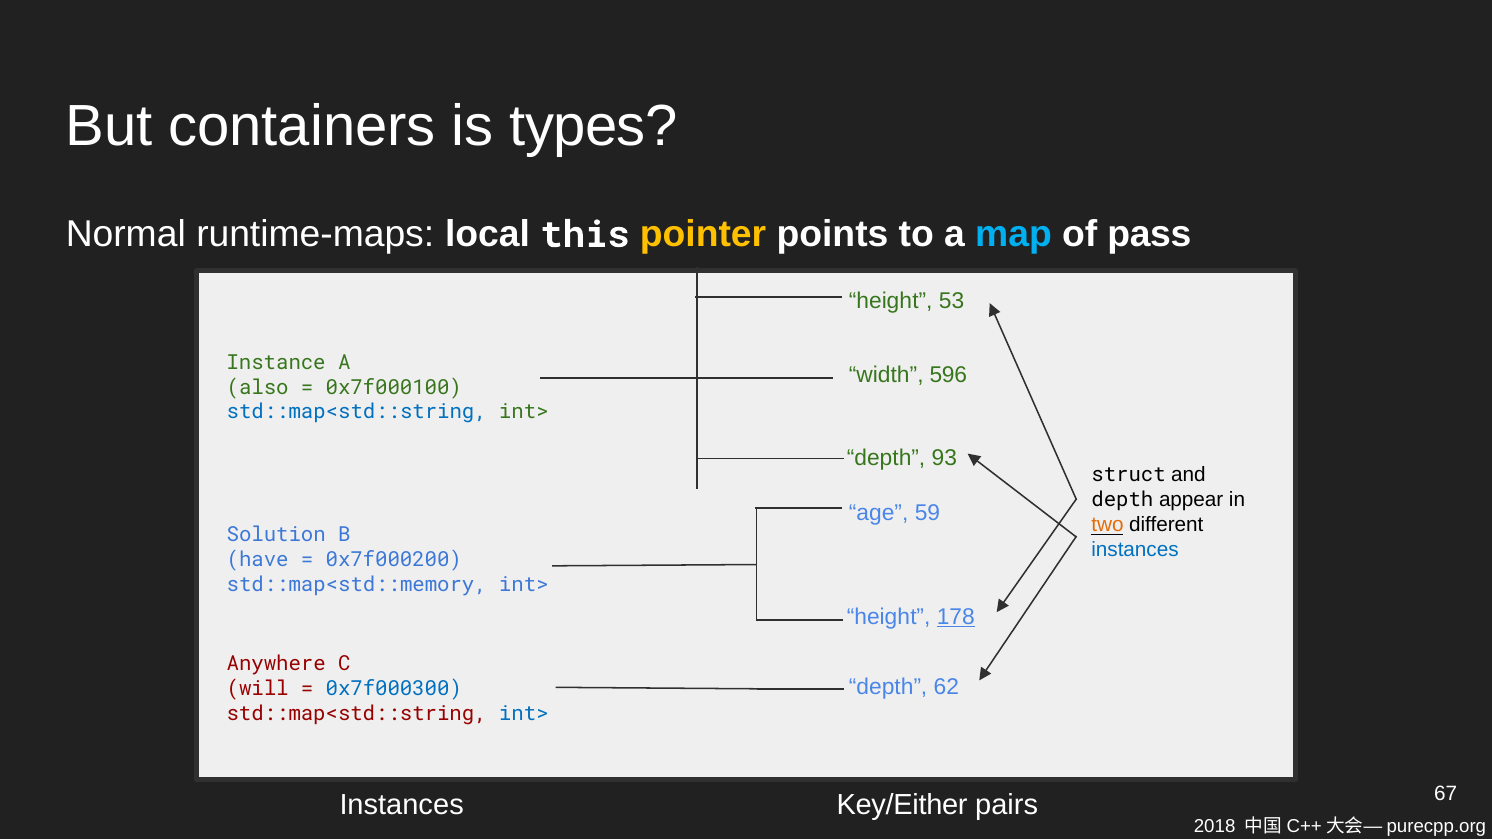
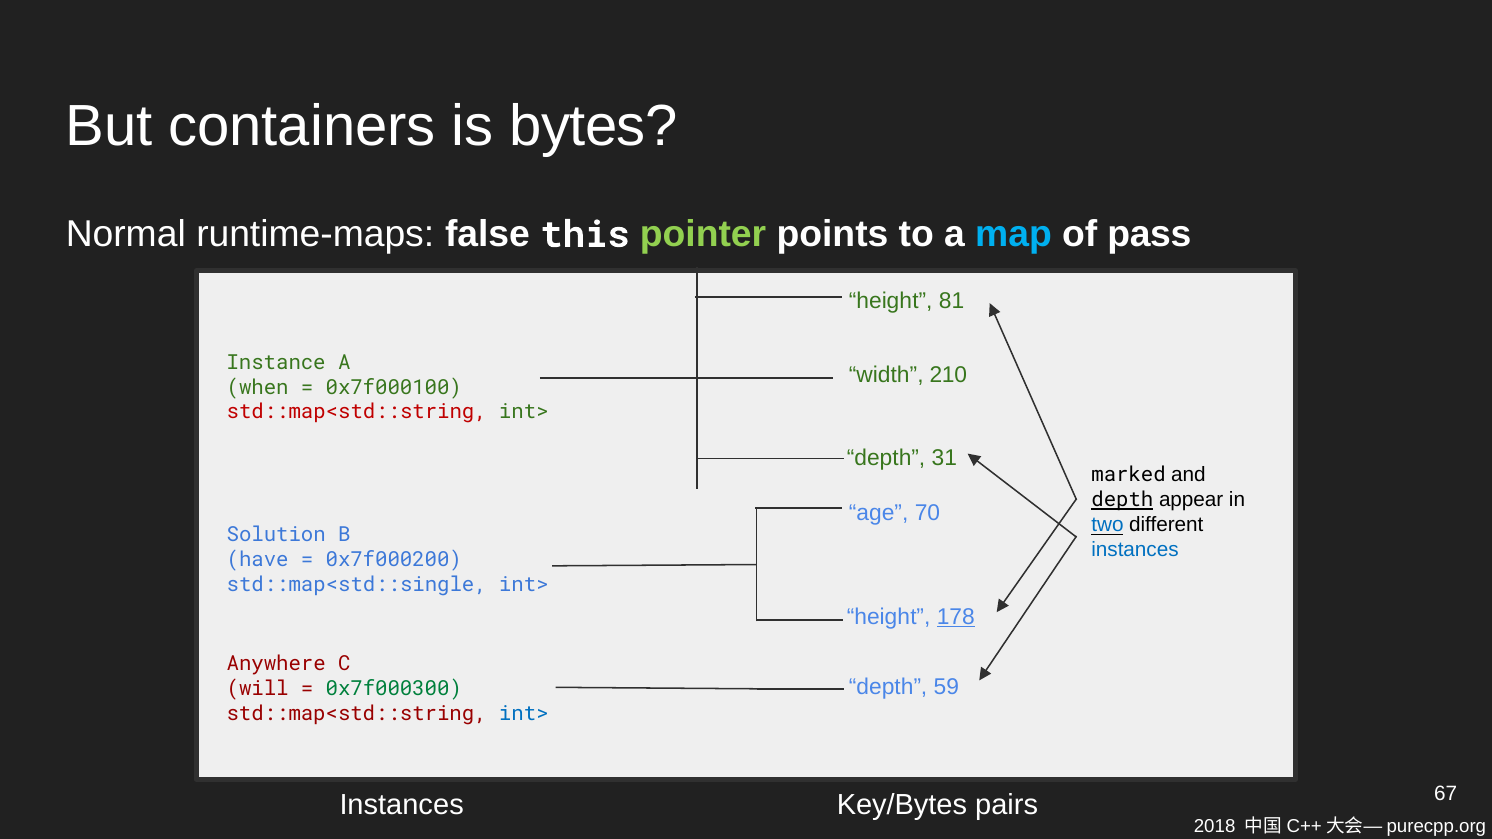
types: types -> bytes (594, 126)
local: local -> false (487, 235)
pointer colour: yellow -> light green (703, 235)
53: 53 -> 81 (952, 301)
596: 596 -> 210 (948, 376)
also: also -> when (258, 387)
std::map<std::string colour: blue -> red (357, 412)
93: 93 -> 31 (944, 458)
struct: struct -> marked (1129, 475)
depth underline: none -> present (1122, 500)
59: 59 -> 70 (927, 513)
two colour: orange -> blue (1107, 525)
std::map<std::memory: std::map<std::memory -> std::map<std::single (357, 585)
62: 62 -> 59 (946, 687)
0x7f000300 colour: blue -> green (394, 689)
Key/Either: Key/Either -> Key/Bytes (902, 805)
